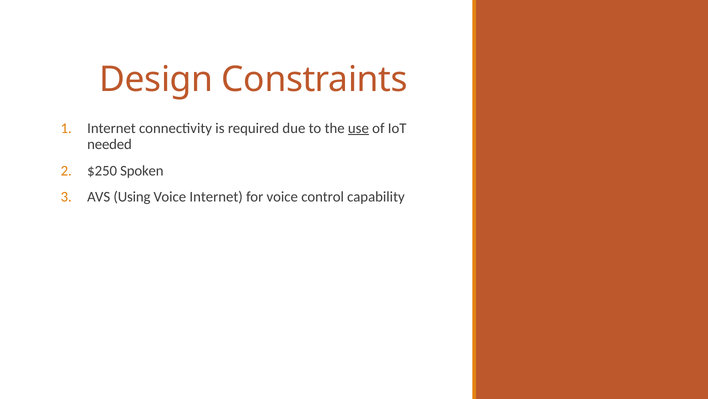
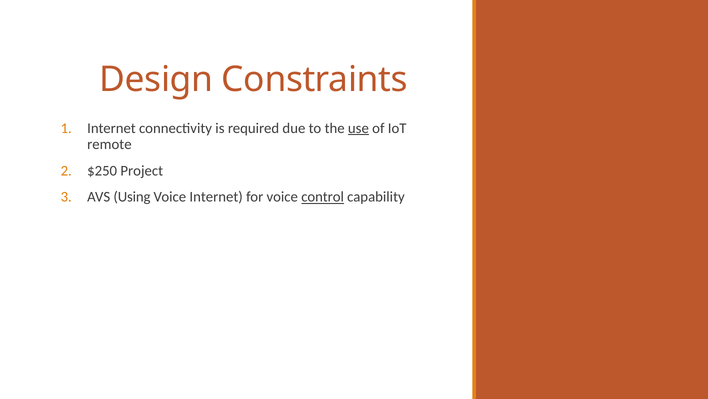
needed: needed -> remote (109, 144)
Spoken: Spoken -> Project (142, 170)
control underline: none -> present (323, 197)
